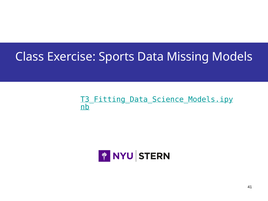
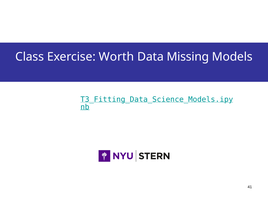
Sports: Sports -> Worth (116, 57)
